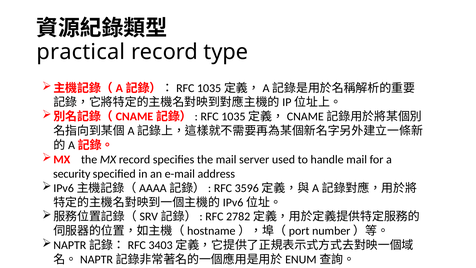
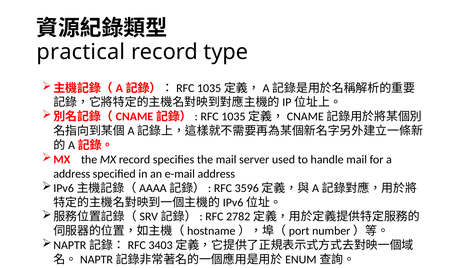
security: security -> address (72, 174)
